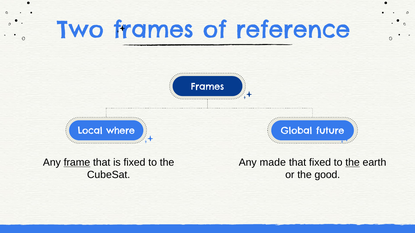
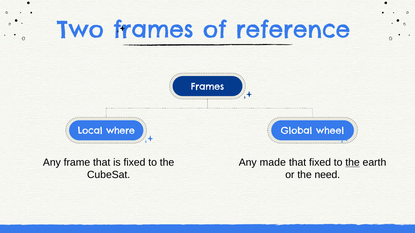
future: future -> wheel (330, 131)
frame underline: present -> none (77, 163)
good: good -> need (327, 175)
